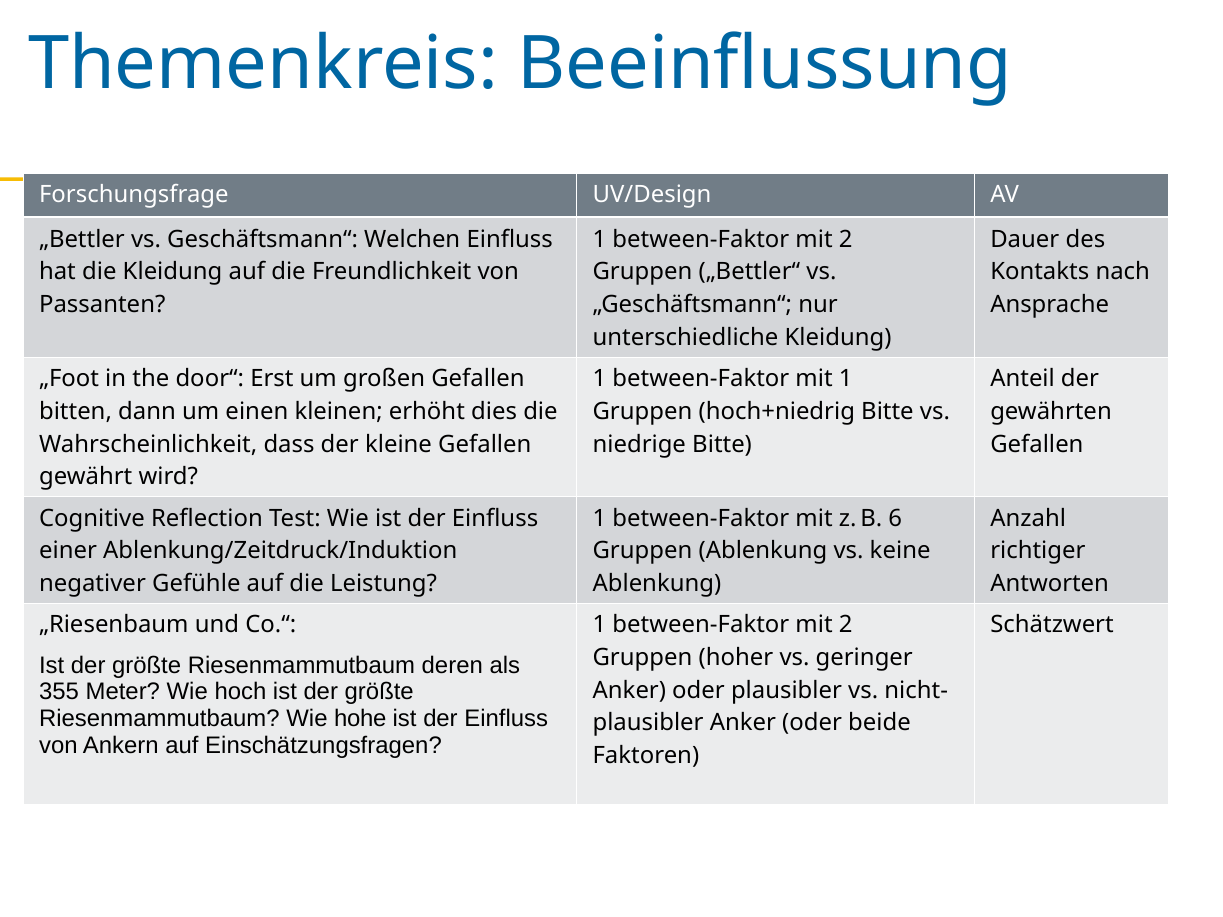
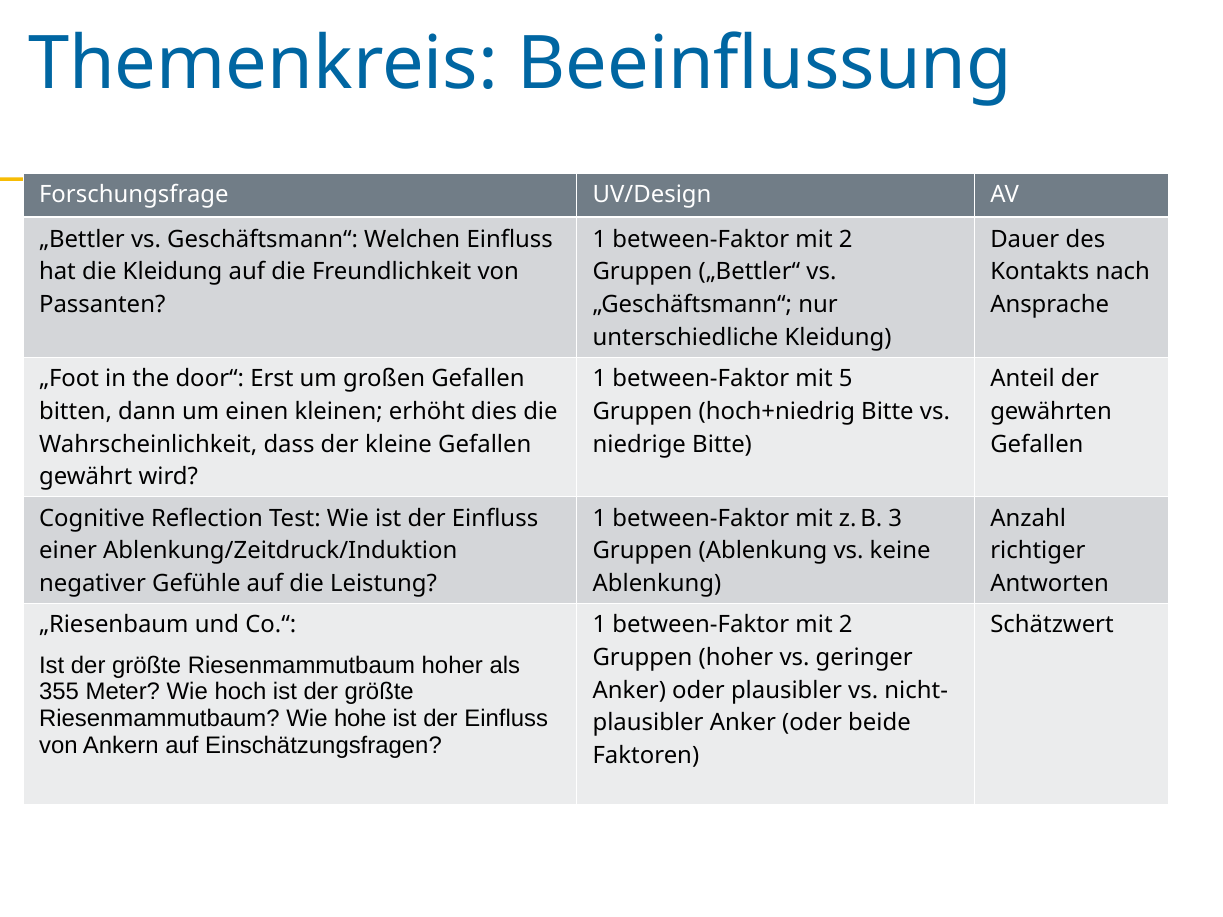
mit 1: 1 -> 5 (846, 379)
6: 6 -> 3 (895, 518)
Riesenmammutbaum deren: deren -> hoher (452, 666)
